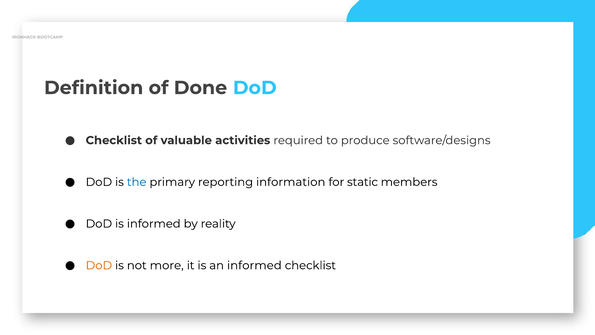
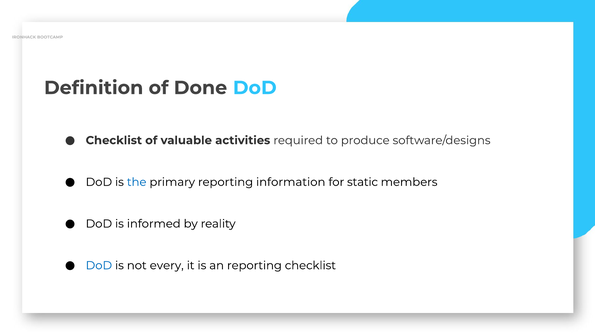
DoD colour: orange -> blue (99, 265)
more: more -> every (167, 265)
an informed: informed -> reporting (254, 265)
